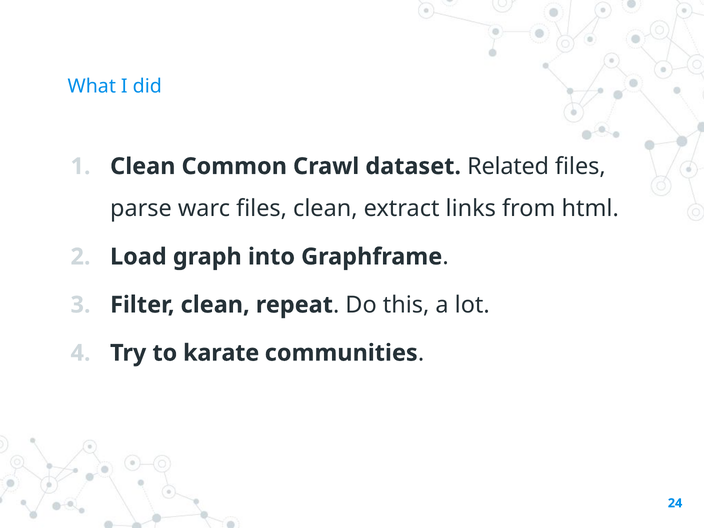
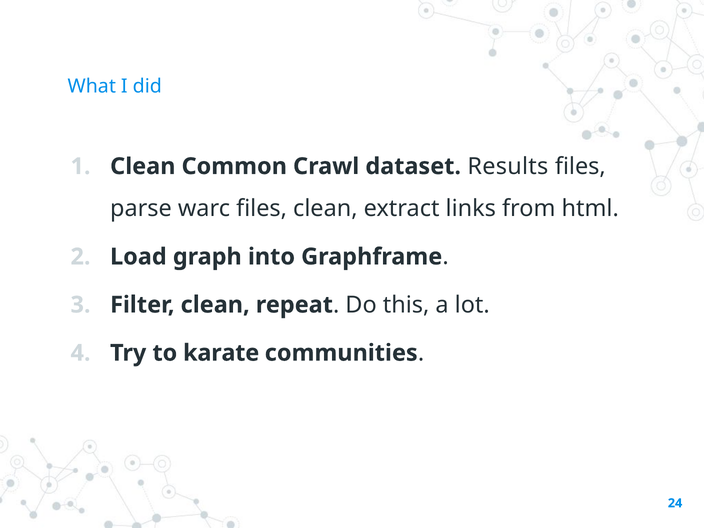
Related: Related -> Results (508, 166)
